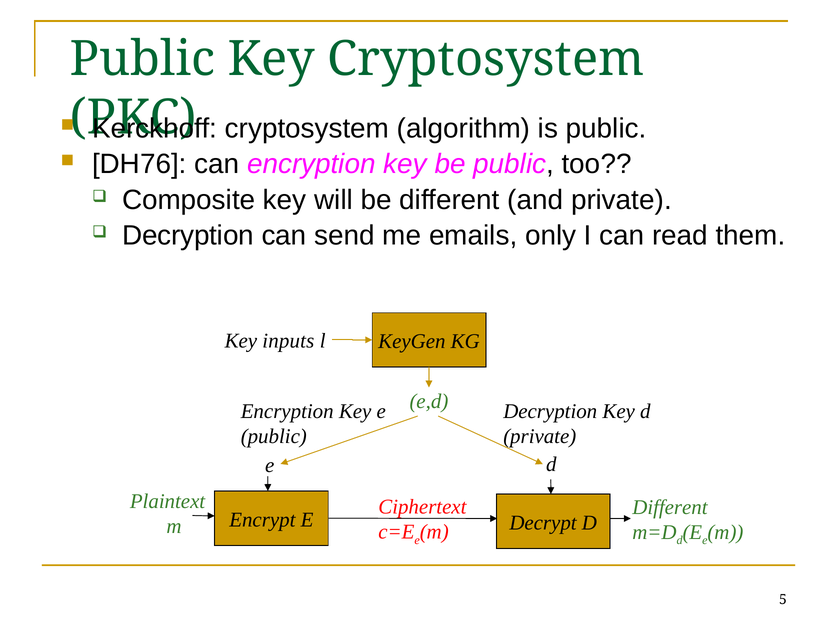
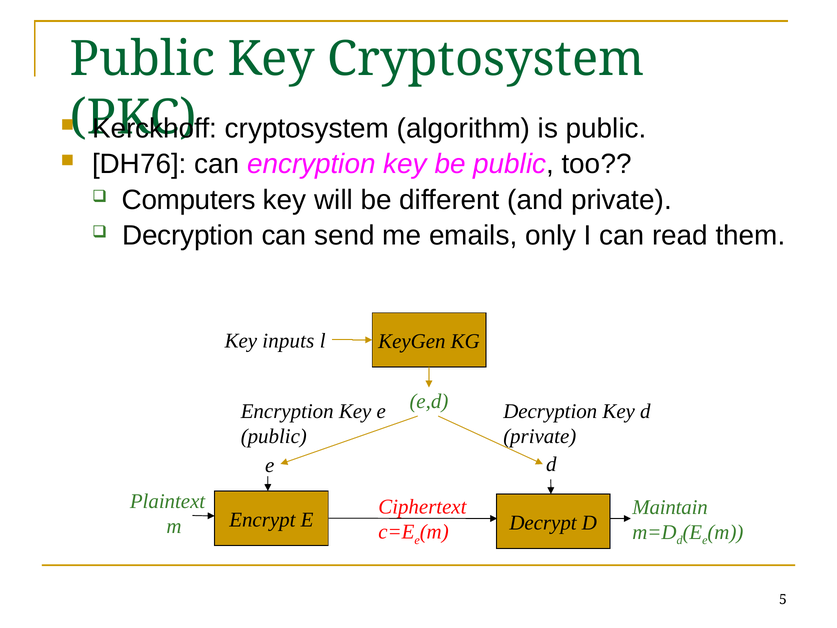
Composite: Composite -> Computers (189, 200)
Different: Different -> Maintain (670, 507)
